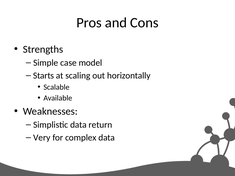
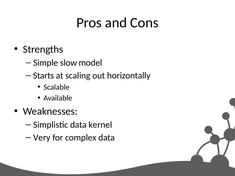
case: case -> slow (69, 63)
return: return -> kernel (100, 125)
